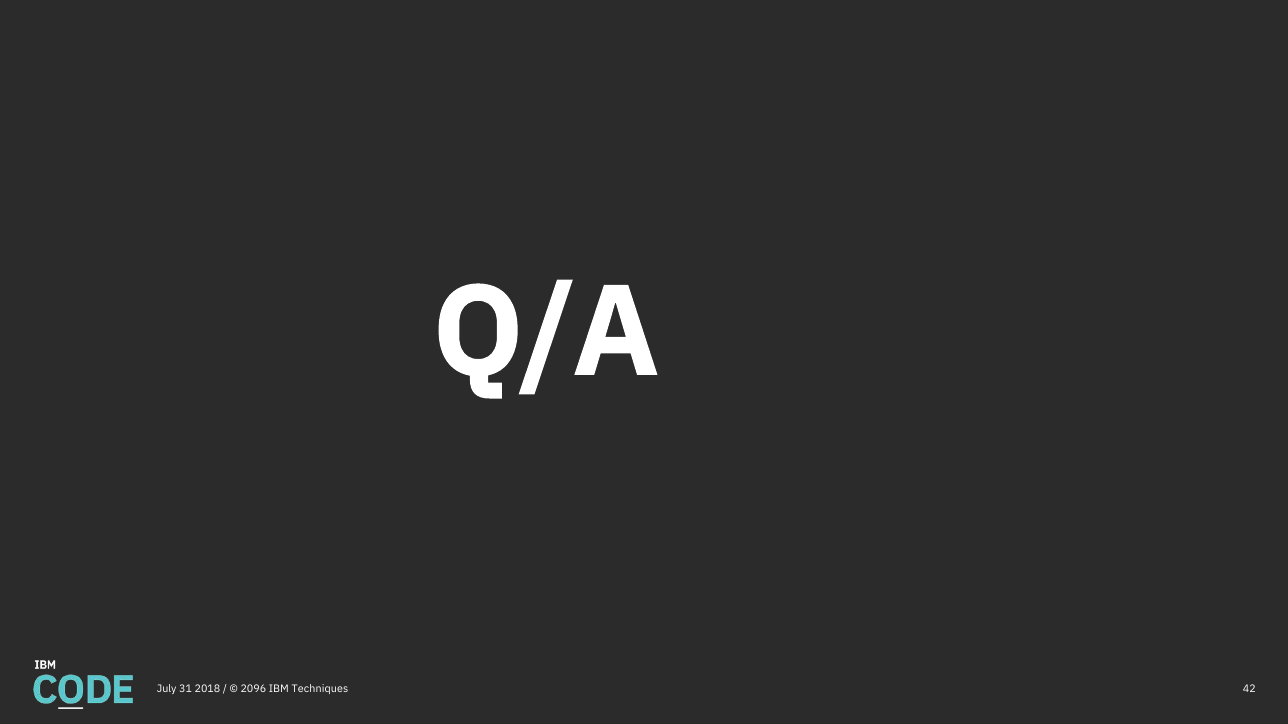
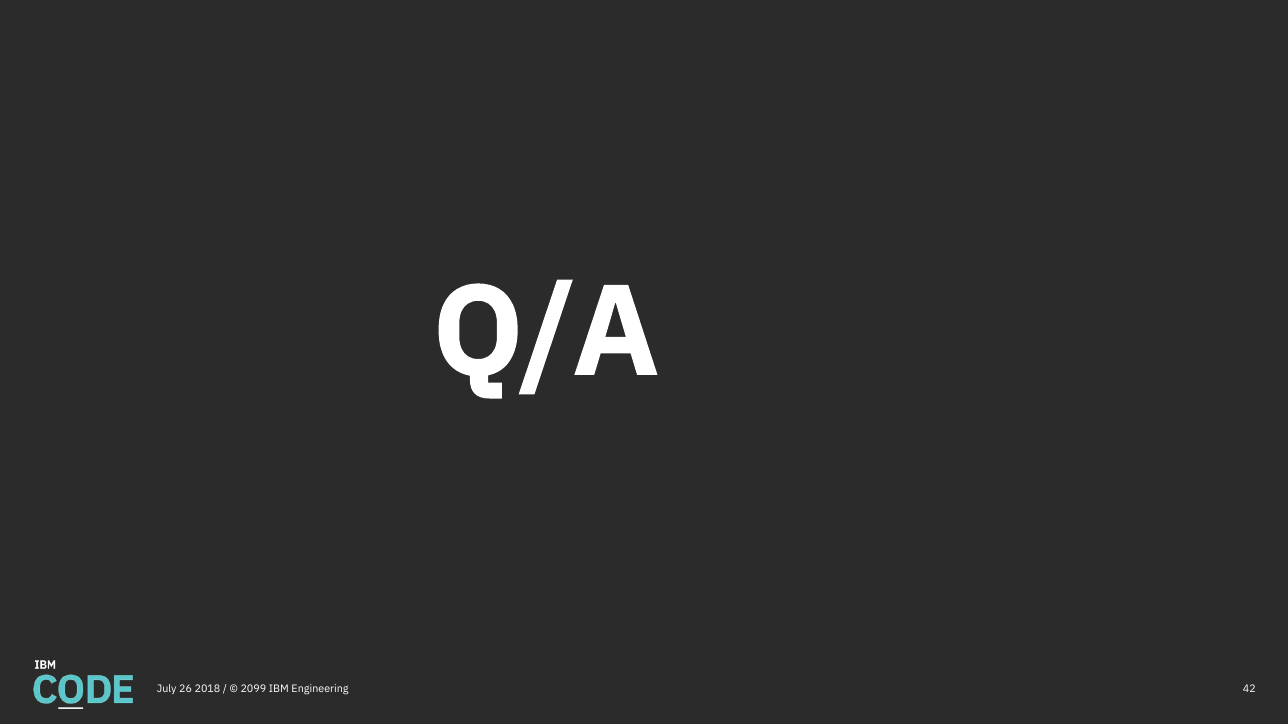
31: 31 -> 26 (186, 690)
2096: 2096 -> 2099 (253, 690)
Techniques: Techniques -> Engineering (320, 690)
